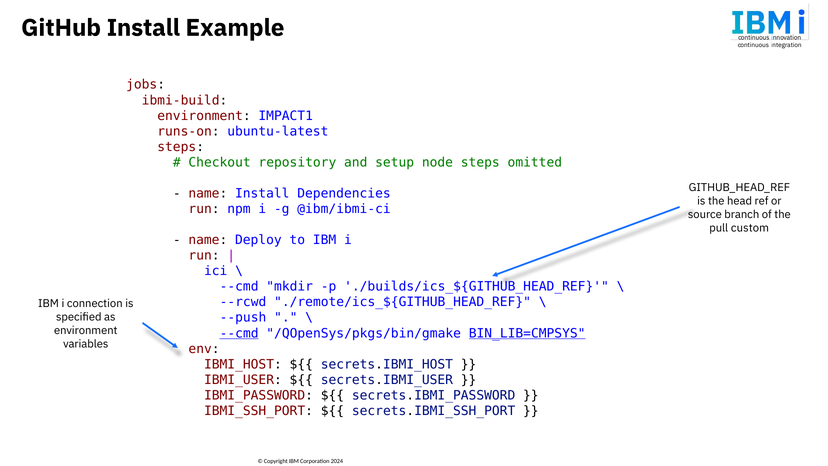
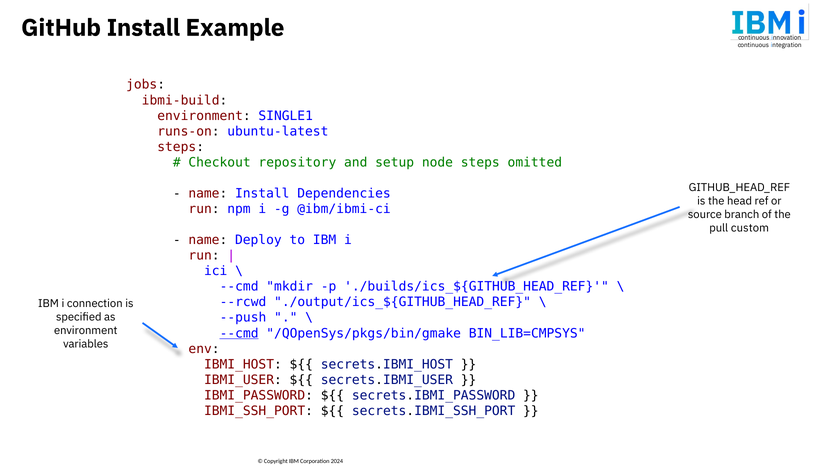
IMPACT1: IMPACT1 -> SINGLE1 (286, 116)
./remote/ics_${GITHUB_HEAD_REF: ./remote/ics_${GITHUB_HEAD_REF -> ./output/ics_${GITHUB_HEAD_REF (403, 302)
BIN_LIB=CMPSYS underline: present -> none (527, 333)
